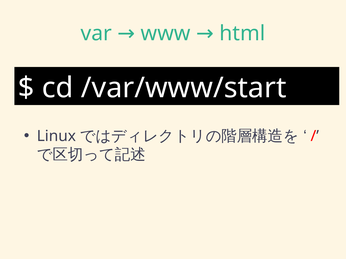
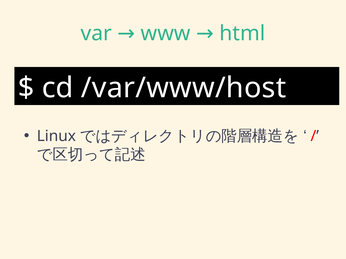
/var/www/start: /var/www/start -> /var/www/host (184, 88)
